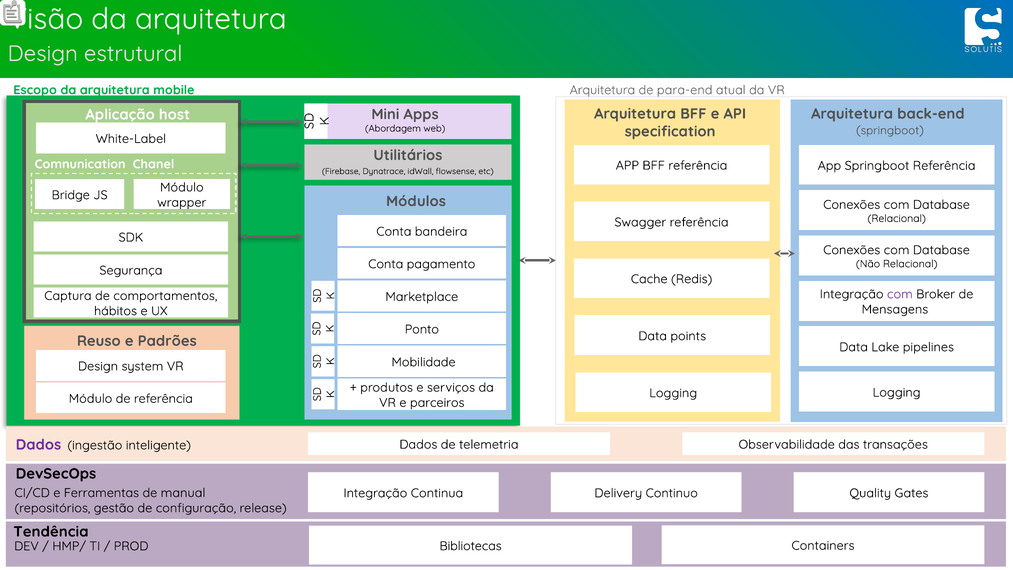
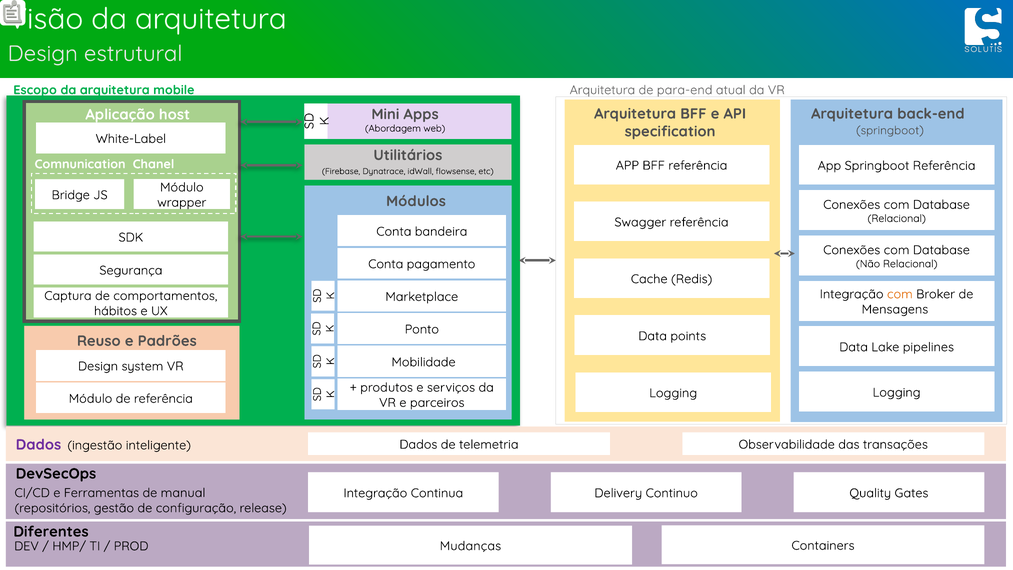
com colour: purple -> orange (900, 294)
Tendência: Tendência -> Diferentes (51, 532)
Bibliotecas: Bibliotecas -> Mudanças (470, 546)
